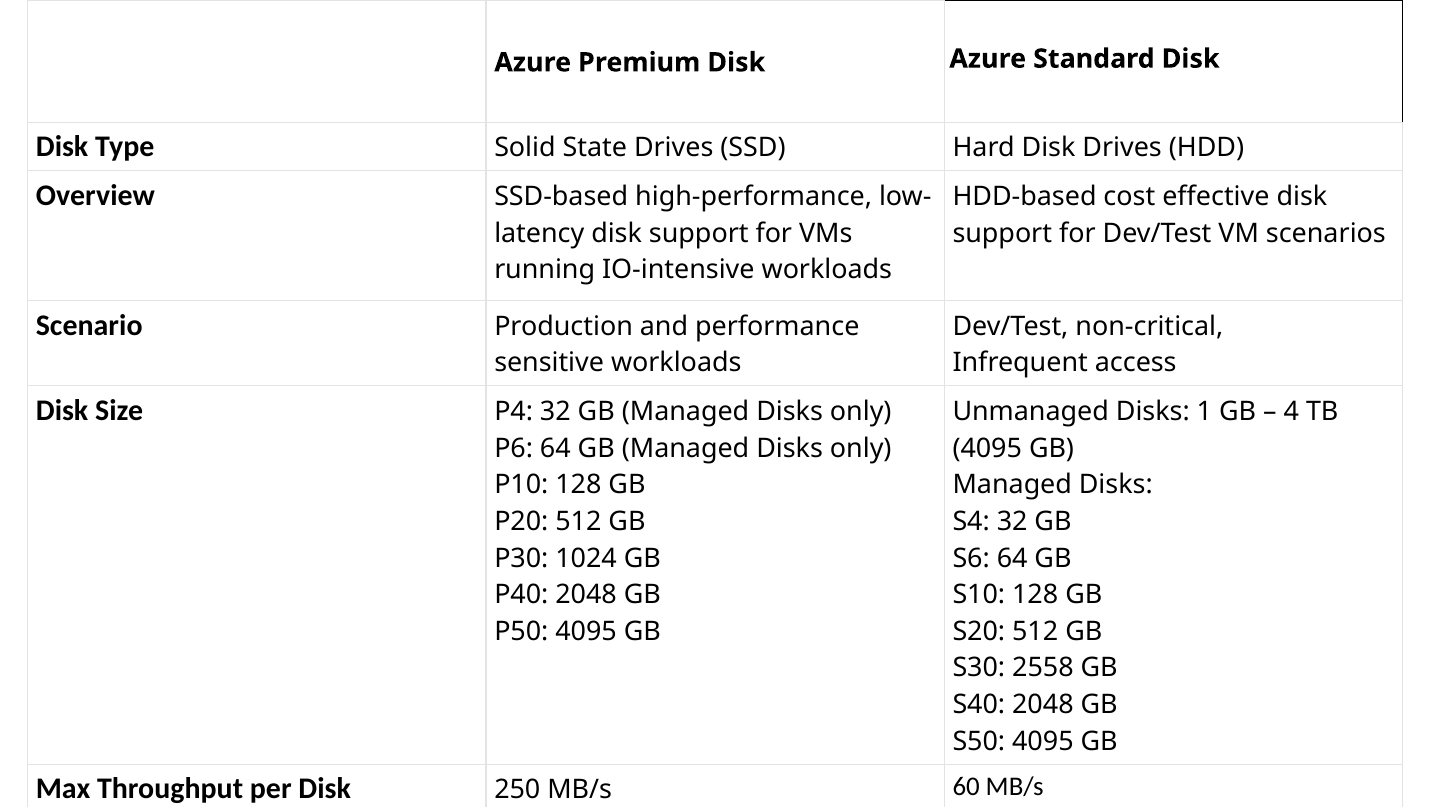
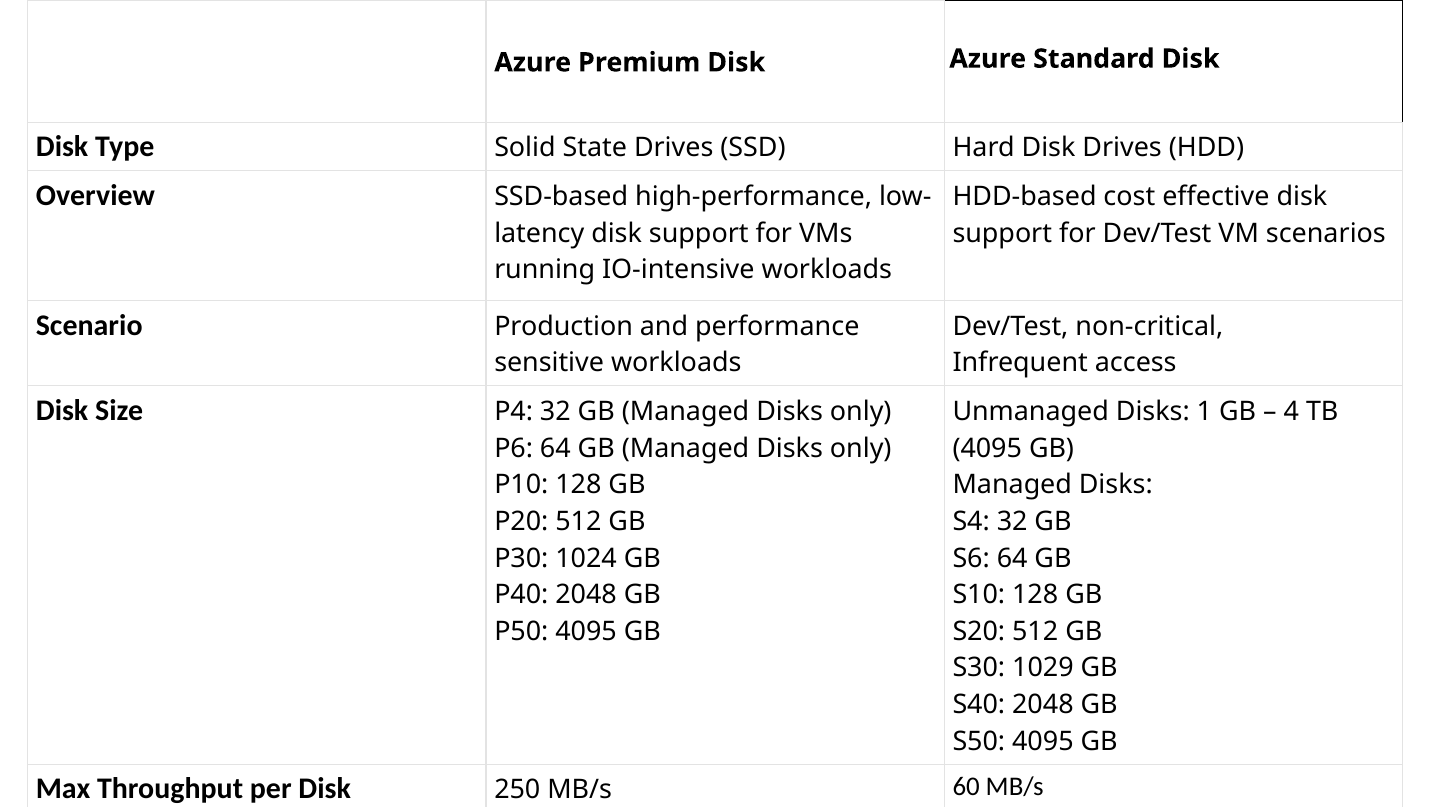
2558: 2558 -> 1029 (1043, 668)
